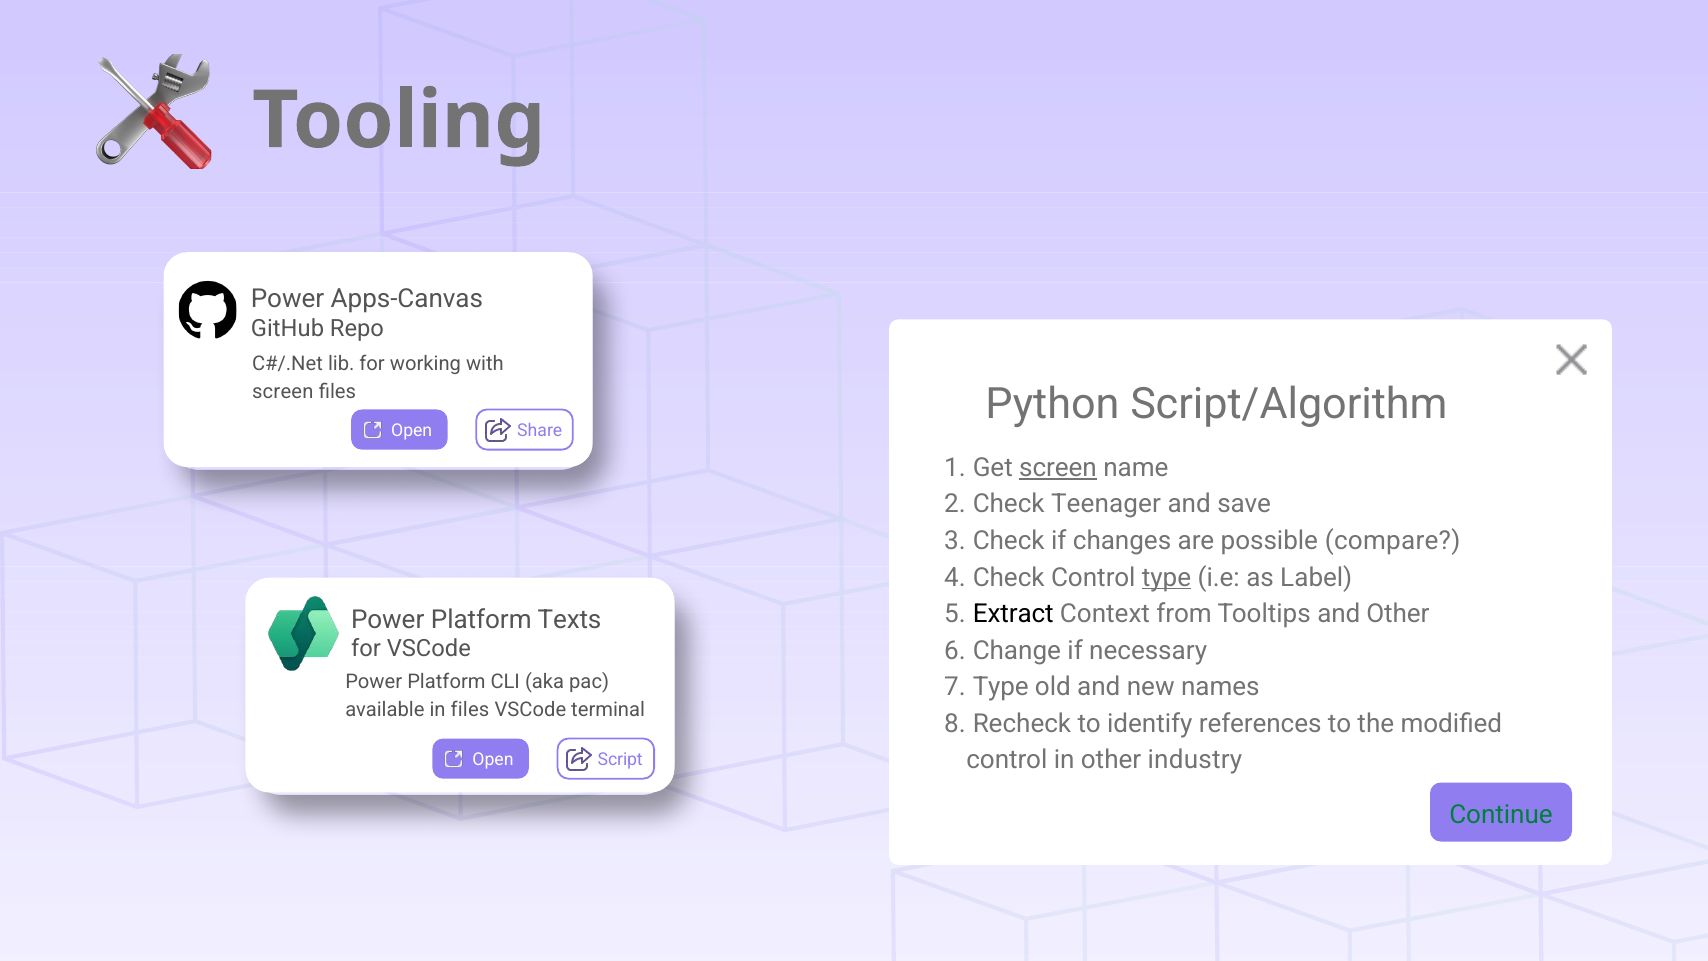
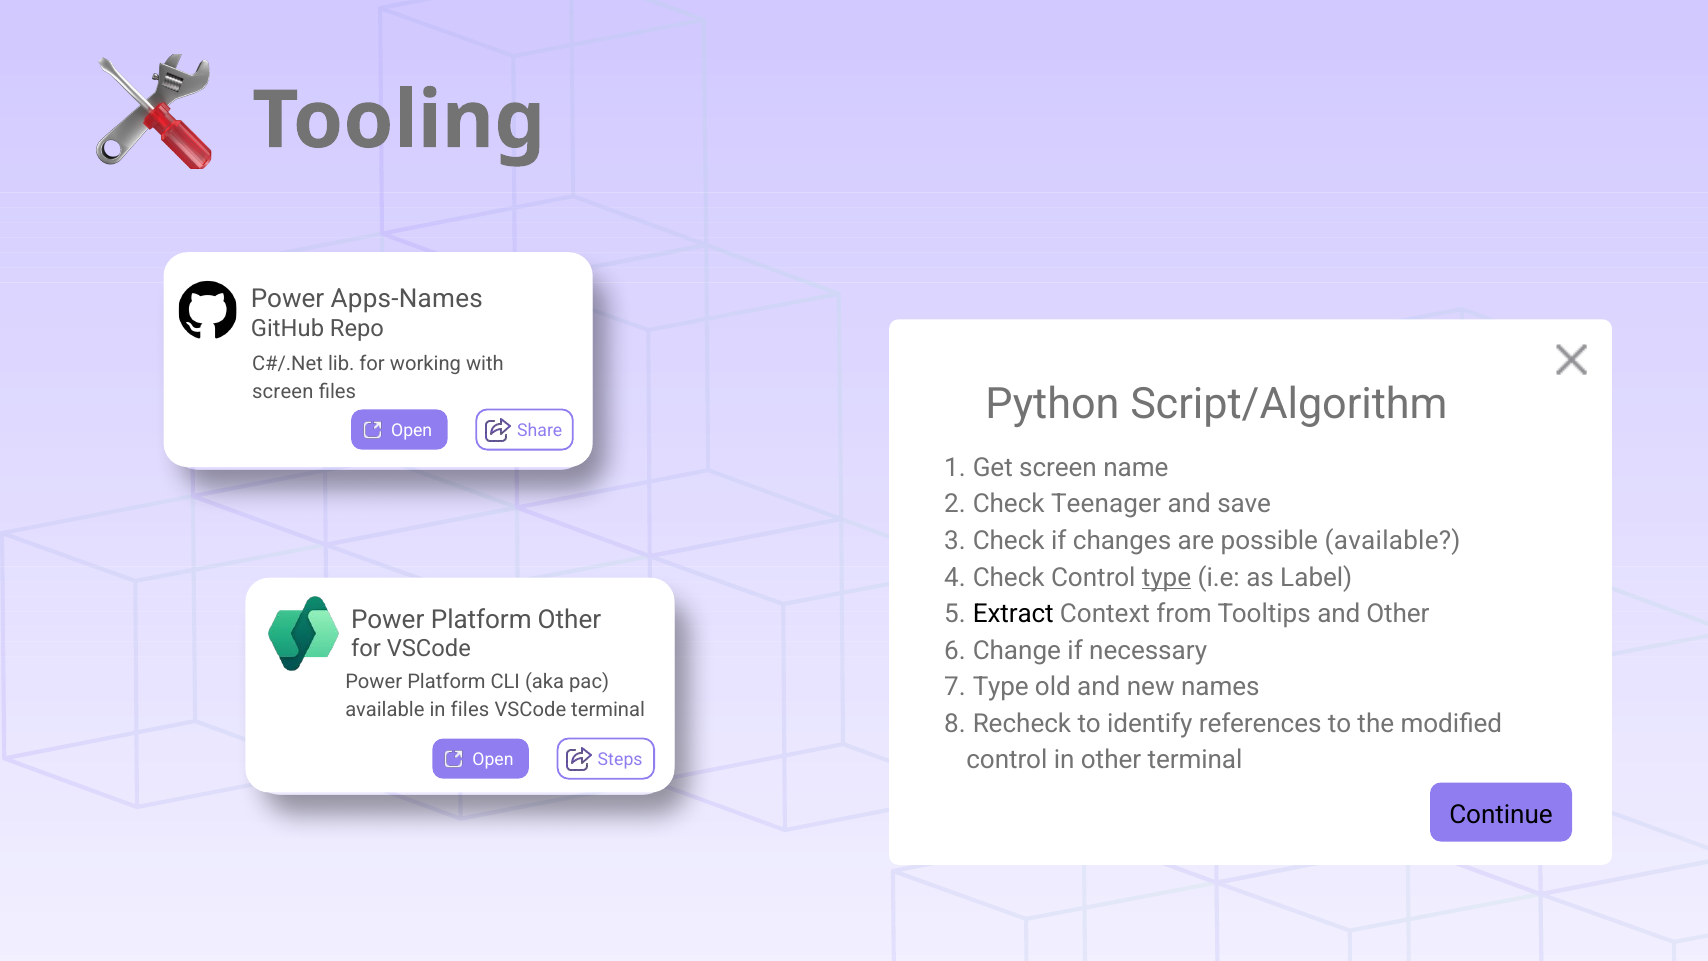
Apps-Canvas: Apps-Canvas -> Apps-Names (407, 299)
screen underline: present -> none (1058, 468)
possible compare: compare -> available (1393, 541)
Platform Texts: Texts -> Other (569, 620)
other industry: industry -> terminal (1195, 760)
Script: Script -> Steps (620, 760)
Continue colour: green -> black (1501, 814)
